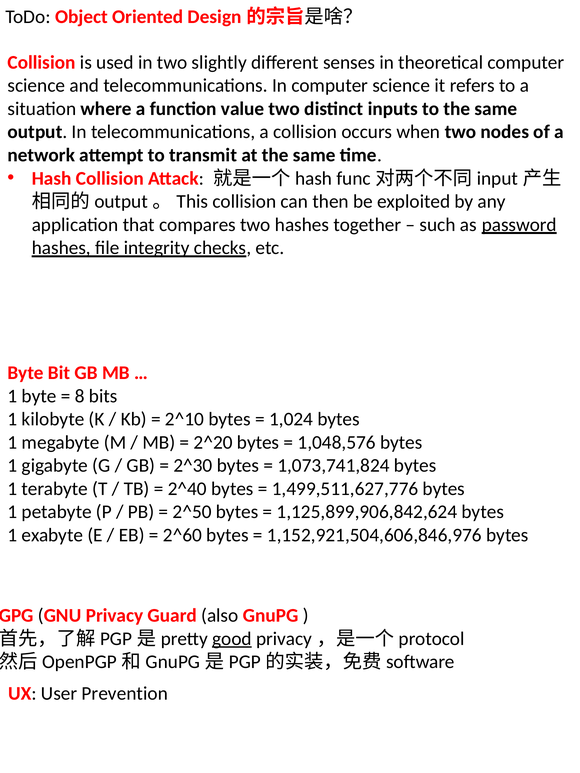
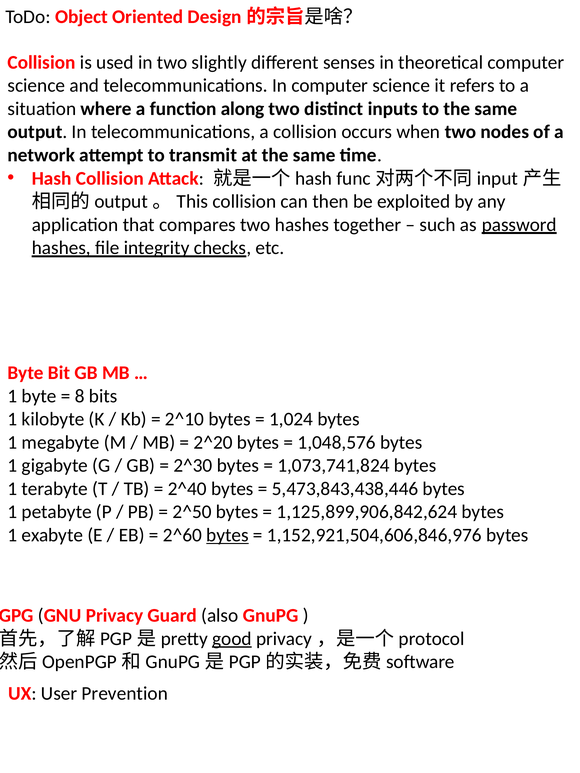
value: value -> along (243, 109)
1,499,511,627,776: 1,499,511,627,776 -> 5,473,843,438,446 (345, 489)
bytes underline: none -> present (228, 535)
